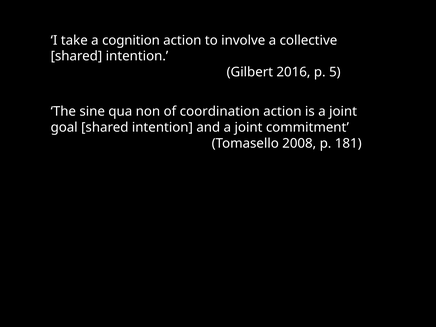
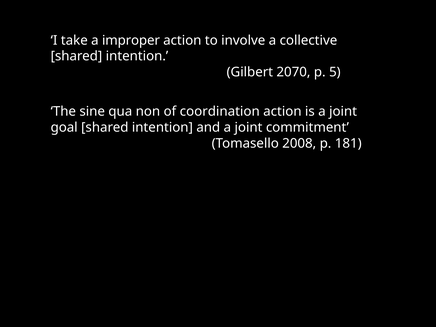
cognition: cognition -> improper (131, 40)
2016: 2016 -> 2070 (293, 72)
